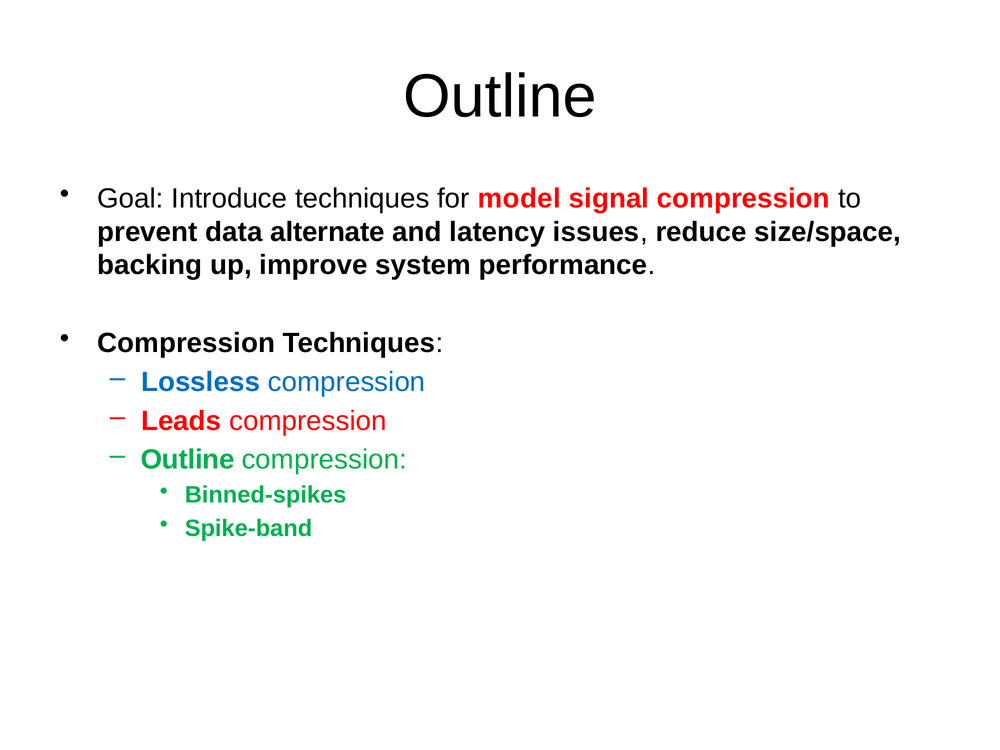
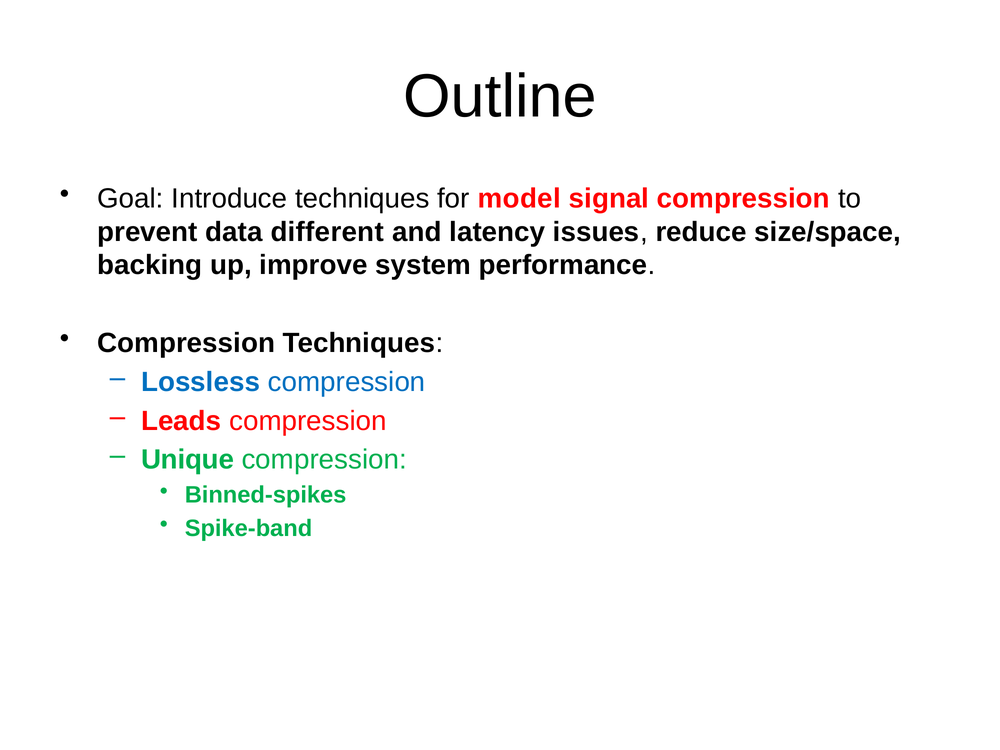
alternate: alternate -> different (327, 232)
Outline: Outline -> Unique (188, 460)
